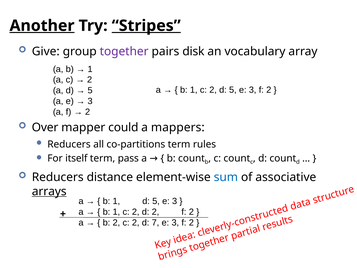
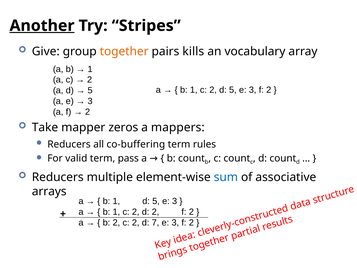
Stripes underline: present -> none (146, 26)
together colour: purple -> orange (124, 51)
disk: disk -> kills (193, 51)
Over: Over -> Take (45, 127)
could: could -> zeros (123, 127)
co-partitions: co-partitions -> co-buffering (136, 144)
itself: itself -> valid (76, 158)
distance: distance -> multiple (110, 177)
arrays underline: present -> none (49, 191)
